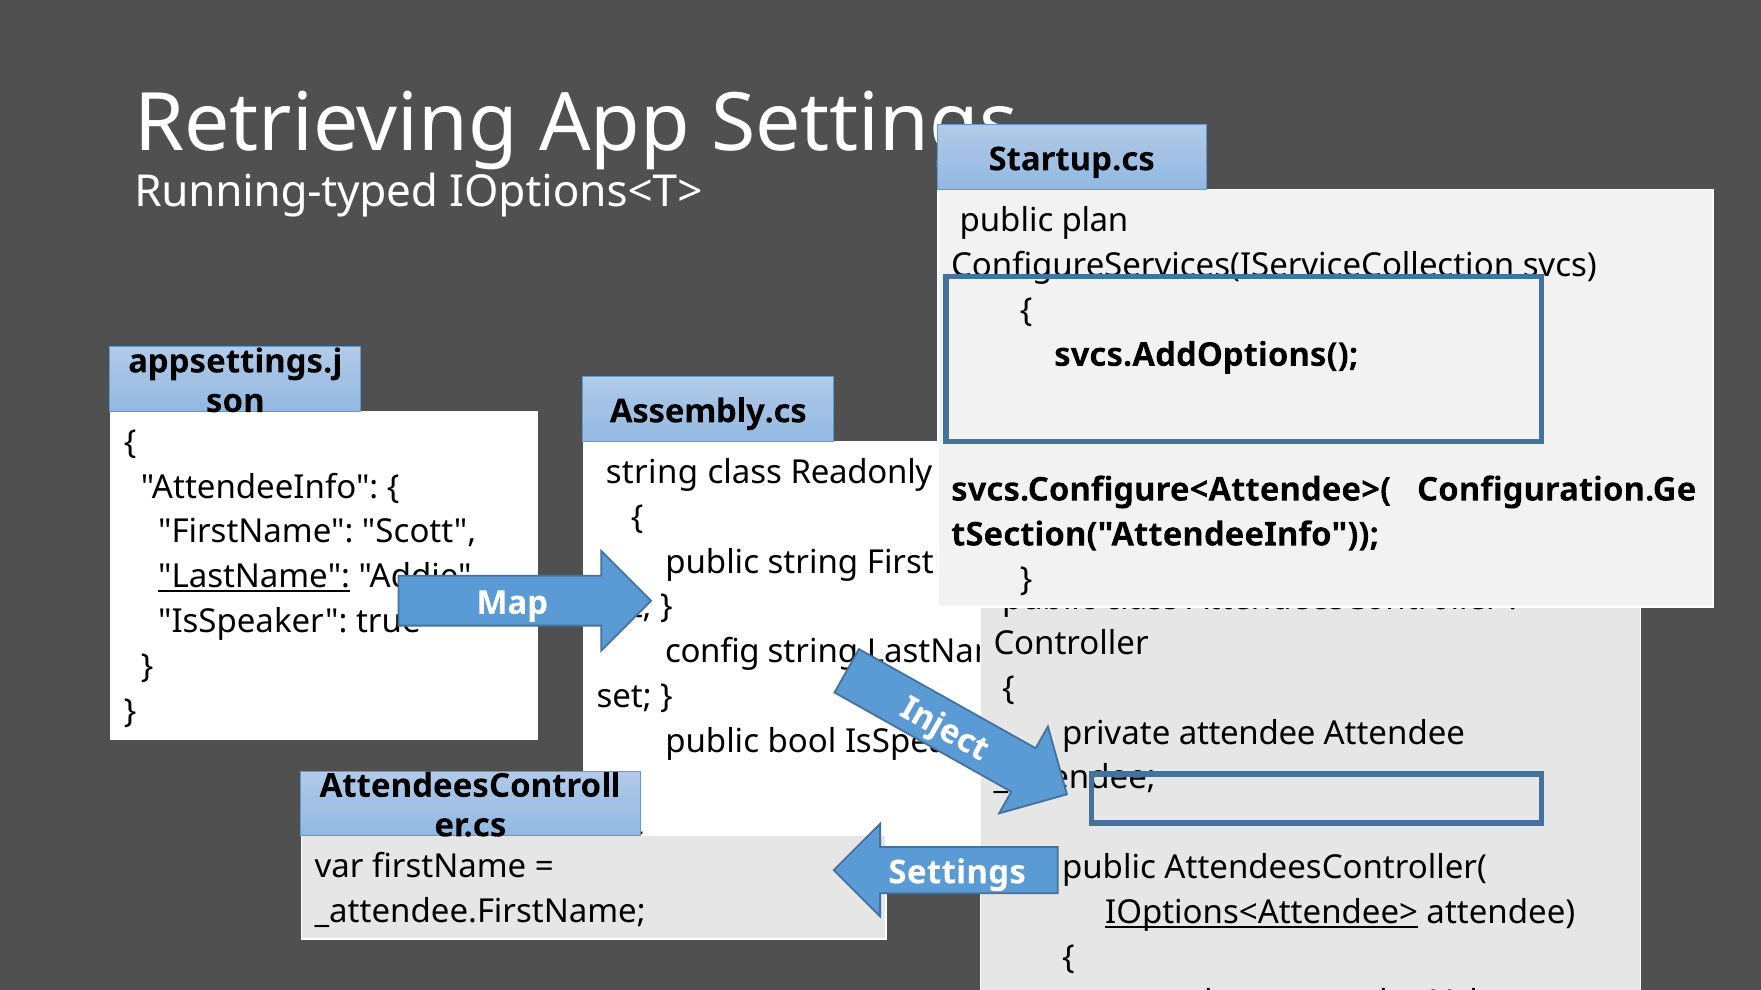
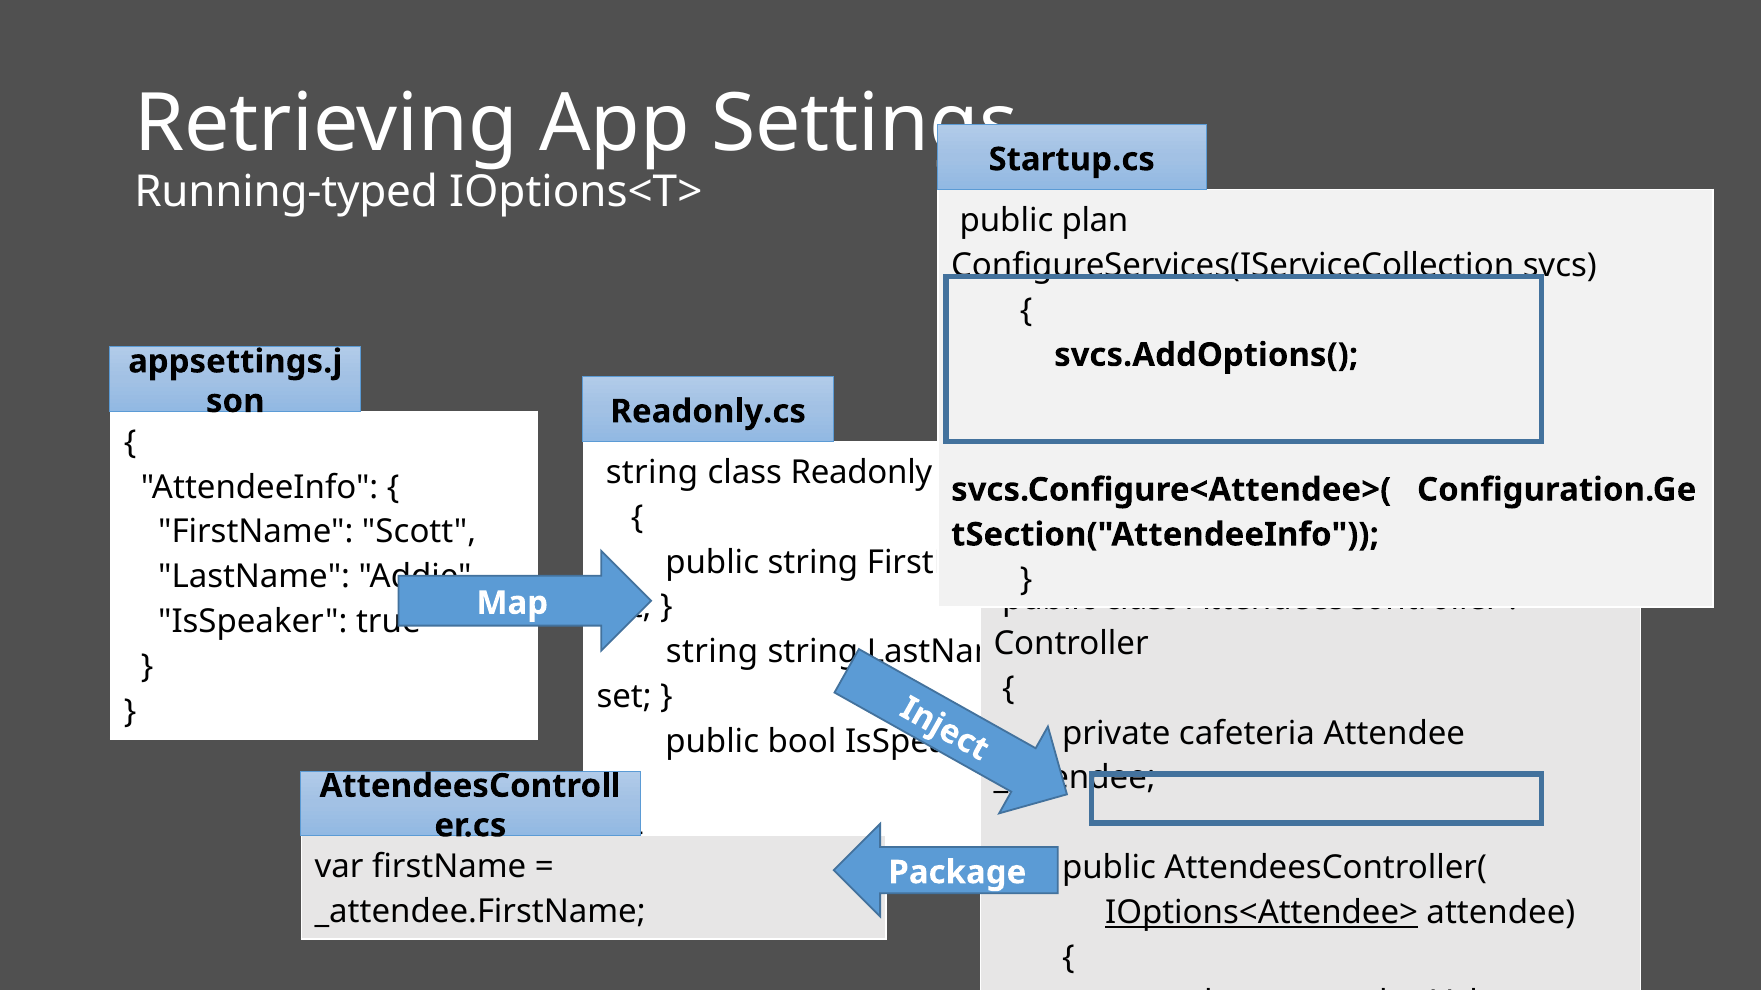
Assembly.cs: Assembly.cs -> Readonly.cs (708, 412)
LastName underline: present -> none (254, 577)
config: config -> string (712, 652)
attendee: attendee -> cafeteria (1247, 734)
Settings: Settings -> Package (957, 873)
